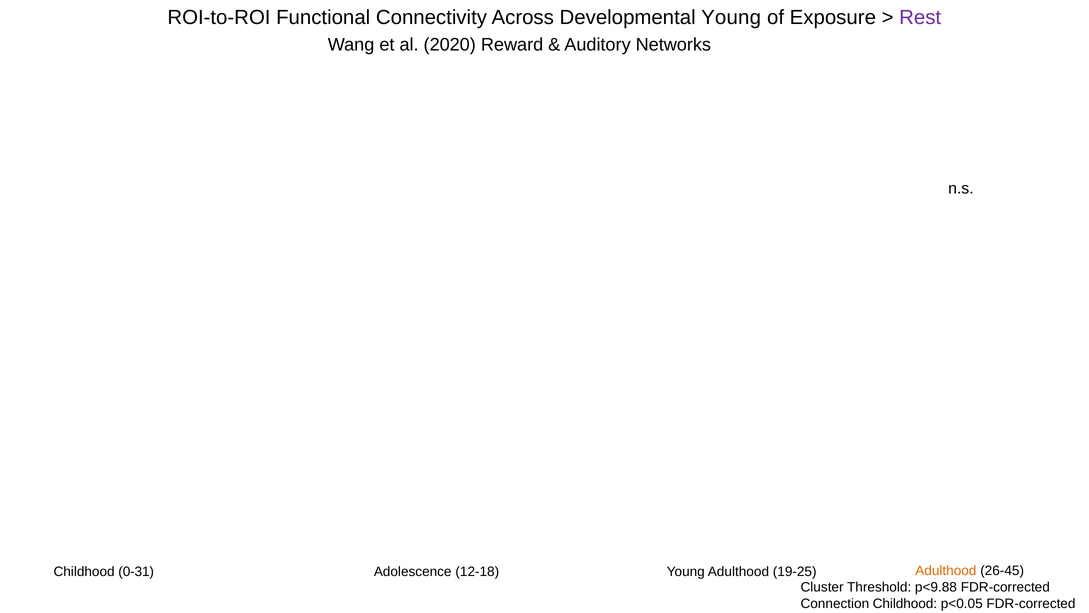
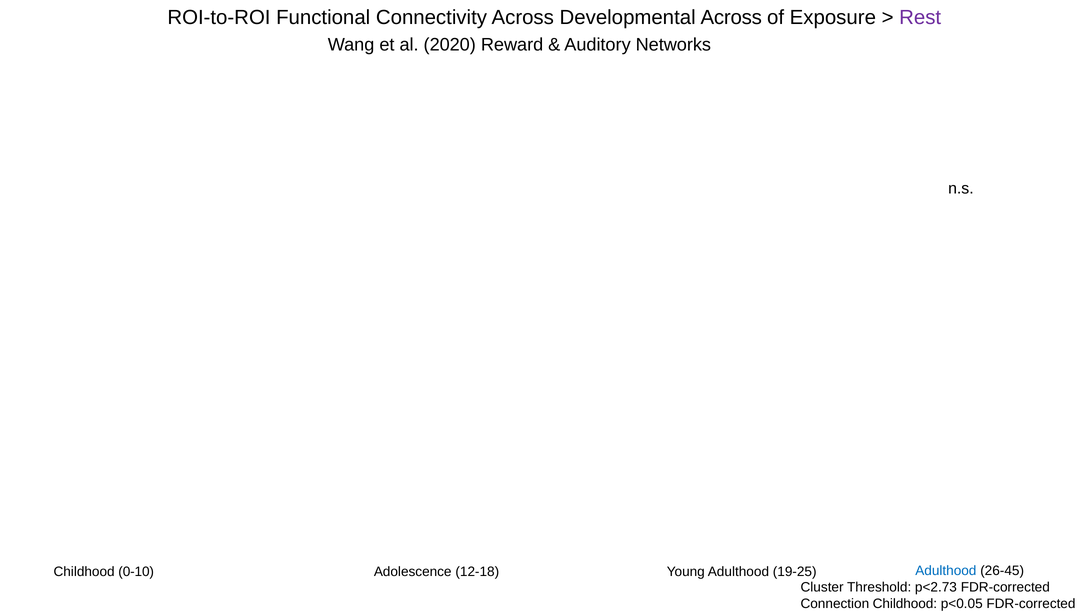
Developmental Young: Young -> Across (731, 18)
0-31: 0-31 -> 0-10 (136, 571)
Adulthood colour: orange -> blue (946, 570)
p<9.88: p<9.88 -> p<2.73 (936, 587)
